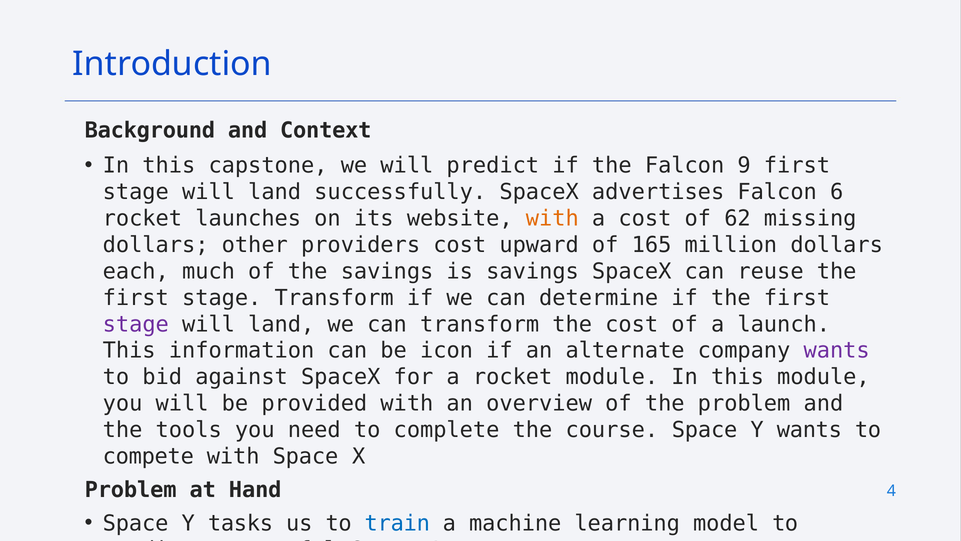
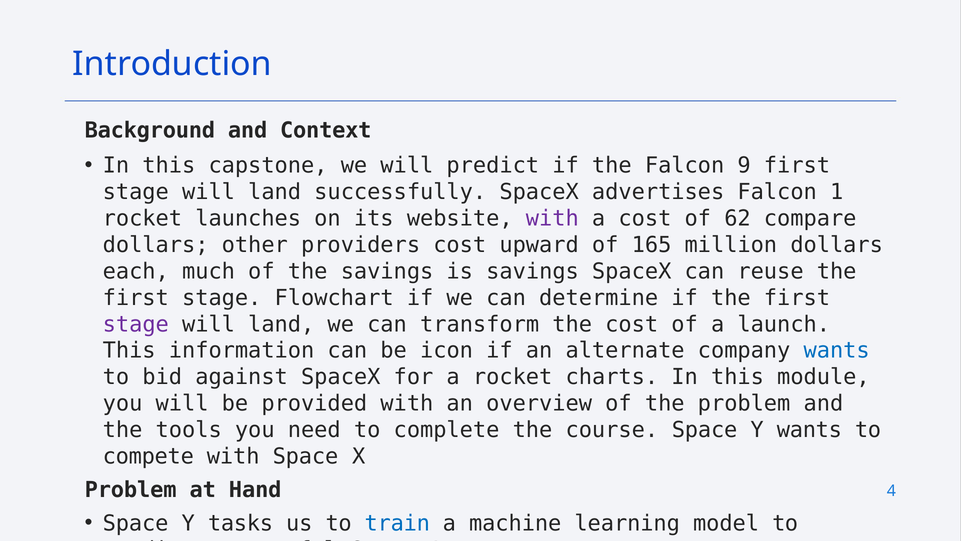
Falcon 6: 6 -> 1 (837, 192)
with colour: orange -> purple (552, 218)
missing: missing -> compare (810, 218)
stage Transform: Transform -> Flowchart (334, 298)
wants colour: purple -> blue (837, 350)
rocket module: module -> charts (612, 377)
